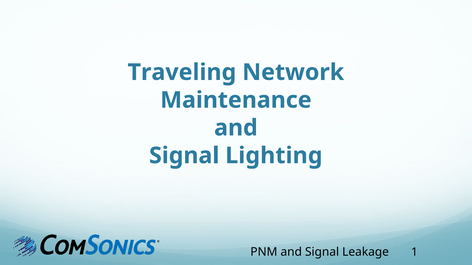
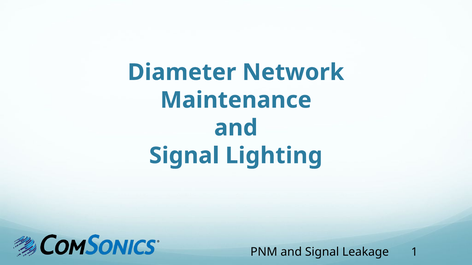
Traveling: Traveling -> Diameter (182, 72)
